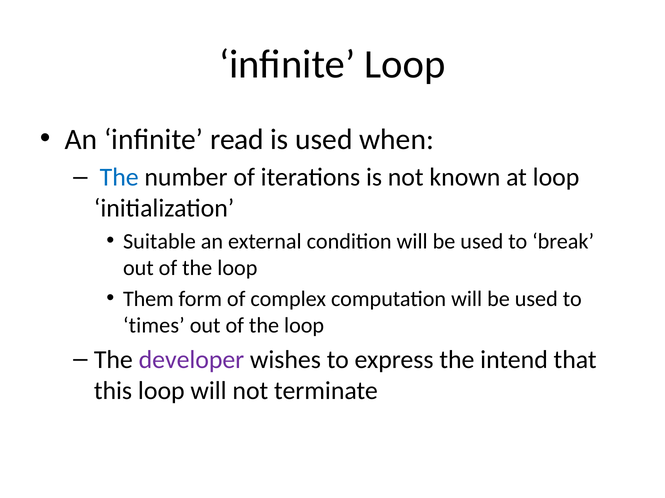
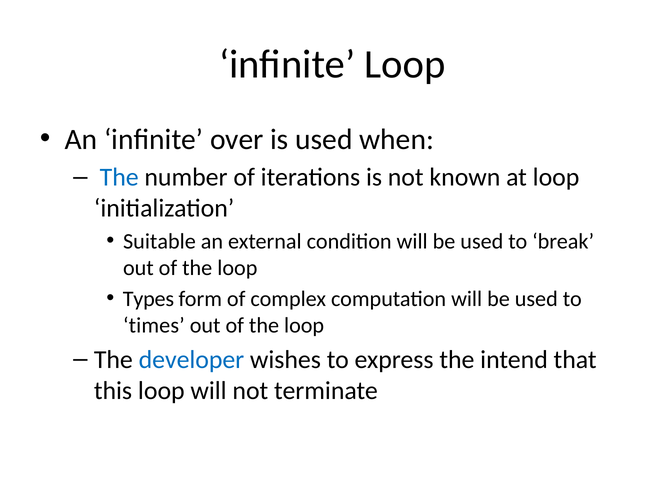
read: read -> over (237, 140)
Them: Them -> Types (148, 299)
developer colour: purple -> blue (191, 360)
